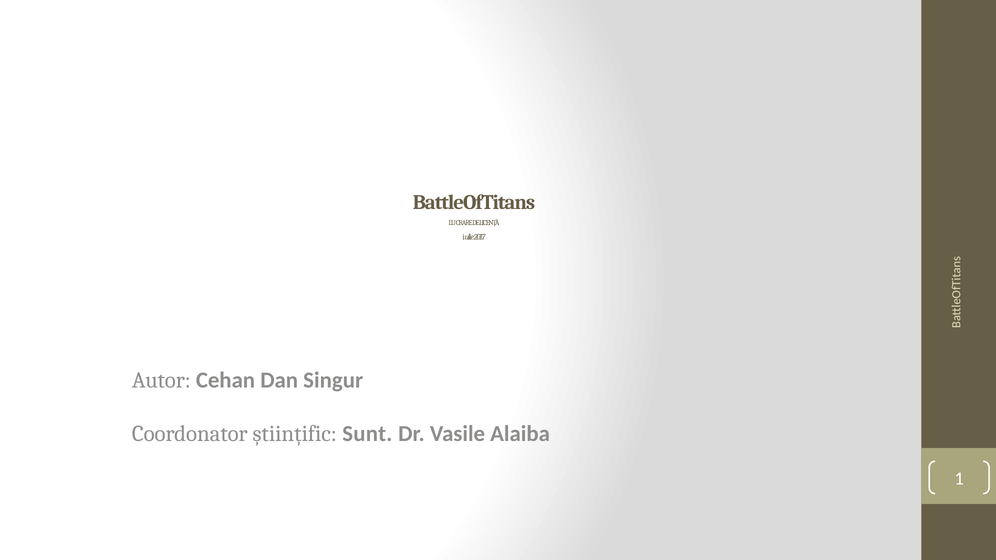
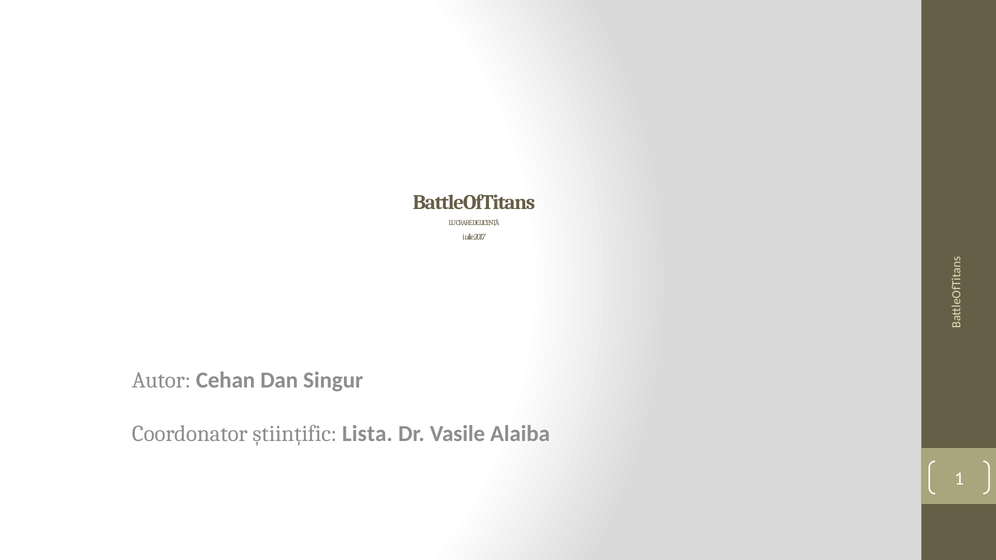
Sunt: Sunt -> Lista (367, 434)
